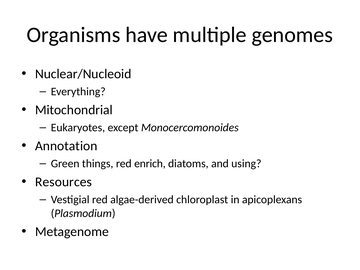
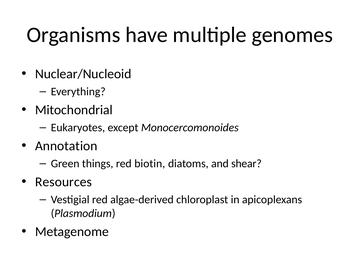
enrich: enrich -> biotin (150, 164)
using: using -> shear (246, 164)
